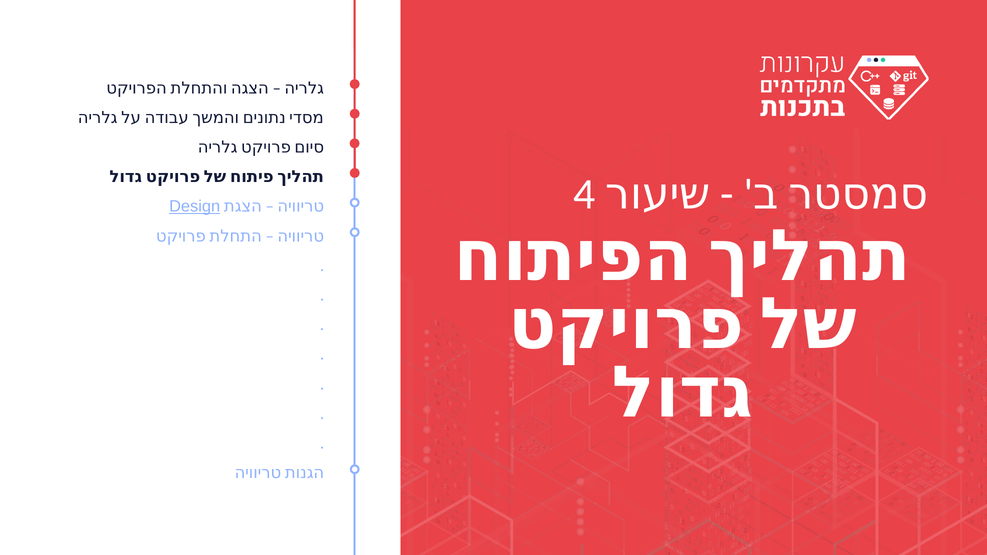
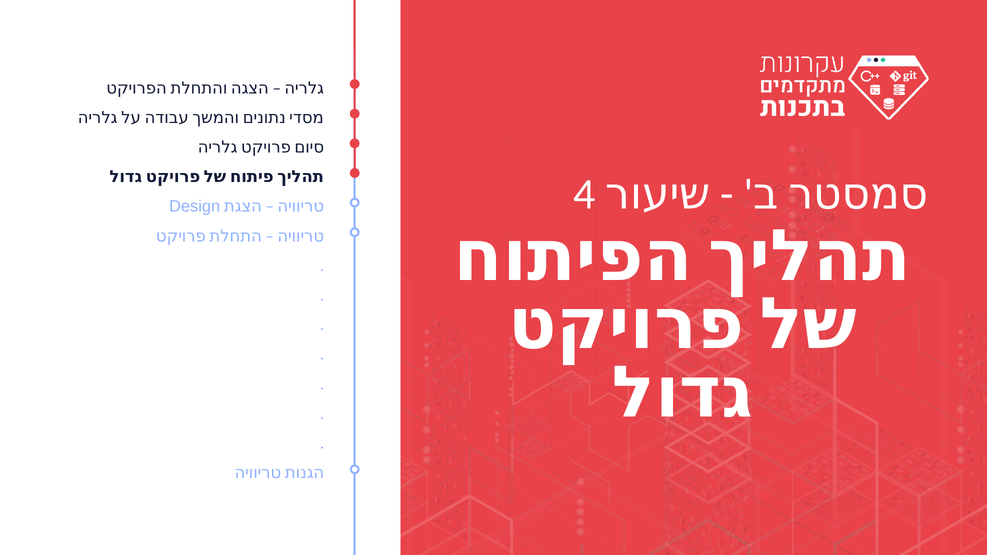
Design underline: present -> none (195, 207)
